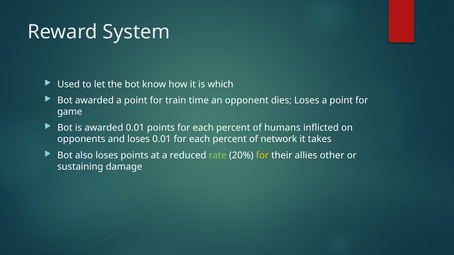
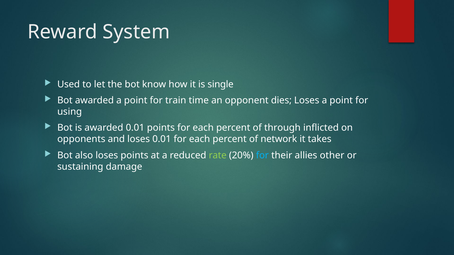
which: which -> single (221, 85)
game: game -> using (70, 112)
humans: humans -> through (282, 128)
for colour: yellow -> light blue (262, 156)
